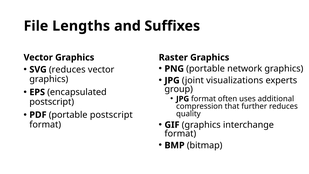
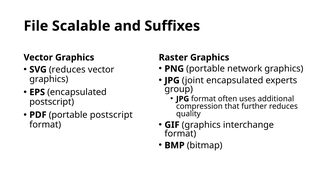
Lengths: Lengths -> Scalable (81, 26)
joint visualizations: visualizations -> encapsulated (235, 80)
